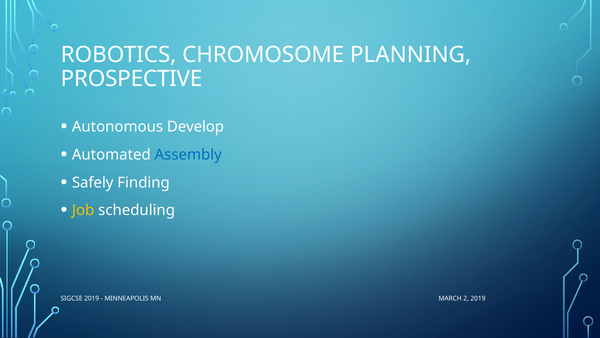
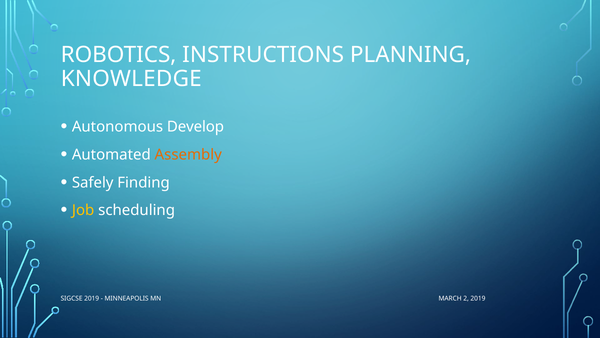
CHROMOSOME: CHROMOSOME -> INSTRUCTIONS (263, 55)
PROSPECTIVE: PROSPECTIVE -> KNOWLEDGE (131, 79)
Assembly colour: blue -> orange (188, 154)
